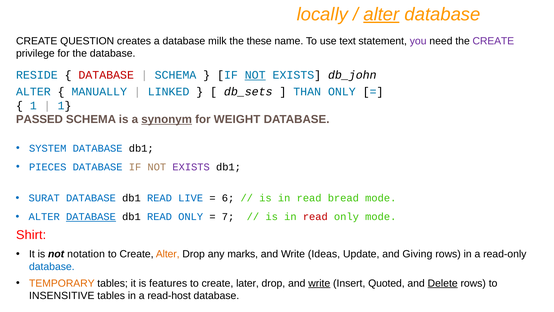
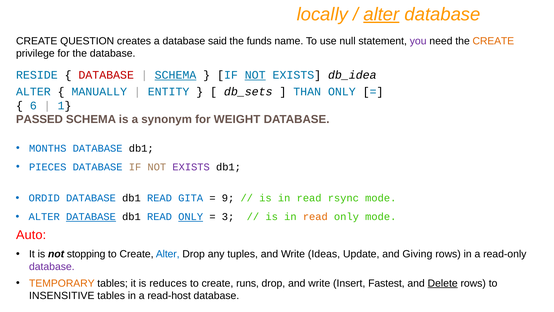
milk: milk -> said (217, 41)
these: these -> funds (259, 41)
text: text -> null (348, 41)
CREATE colour: purple -> orange (493, 41)
SCHEMA underline: none -> present (176, 75)
db_john: db_john -> db_idea (352, 75)
LINKED: LINKED -> ENTITY (169, 92)
1: 1 -> 6 (33, 105)
synonym underline: present -> none (167, 119)
SYSTEM: SYSTEM -> MONTHS (48, 148)
SURAT: SURAT -> ORDID (44, 198)
LIVE: LIVE -> GITA (191, 198)
6: 6 -> 9 (228, 198)
bread: bread -> rsync (343, 198)
ONLY underline: none -> present (191, 217)
7: 7 -> 3 (228, 217)
read colour: red -> orange (315, 217)
Shirt: Shirt -> Auto (31, 235)
notation: notation -> stopping (86, 254)
Alter colour: orange -> blue (168, 254)
marks: marks -> tuples (243, 254)
database colour: blue -> purple (52, 266)
features: features -> reduces (168, 283)
later: later -> runs (248, 283)
write underline: present -> none (319, 283)
Quoted: Quoted -> Fastest (386, 283)
